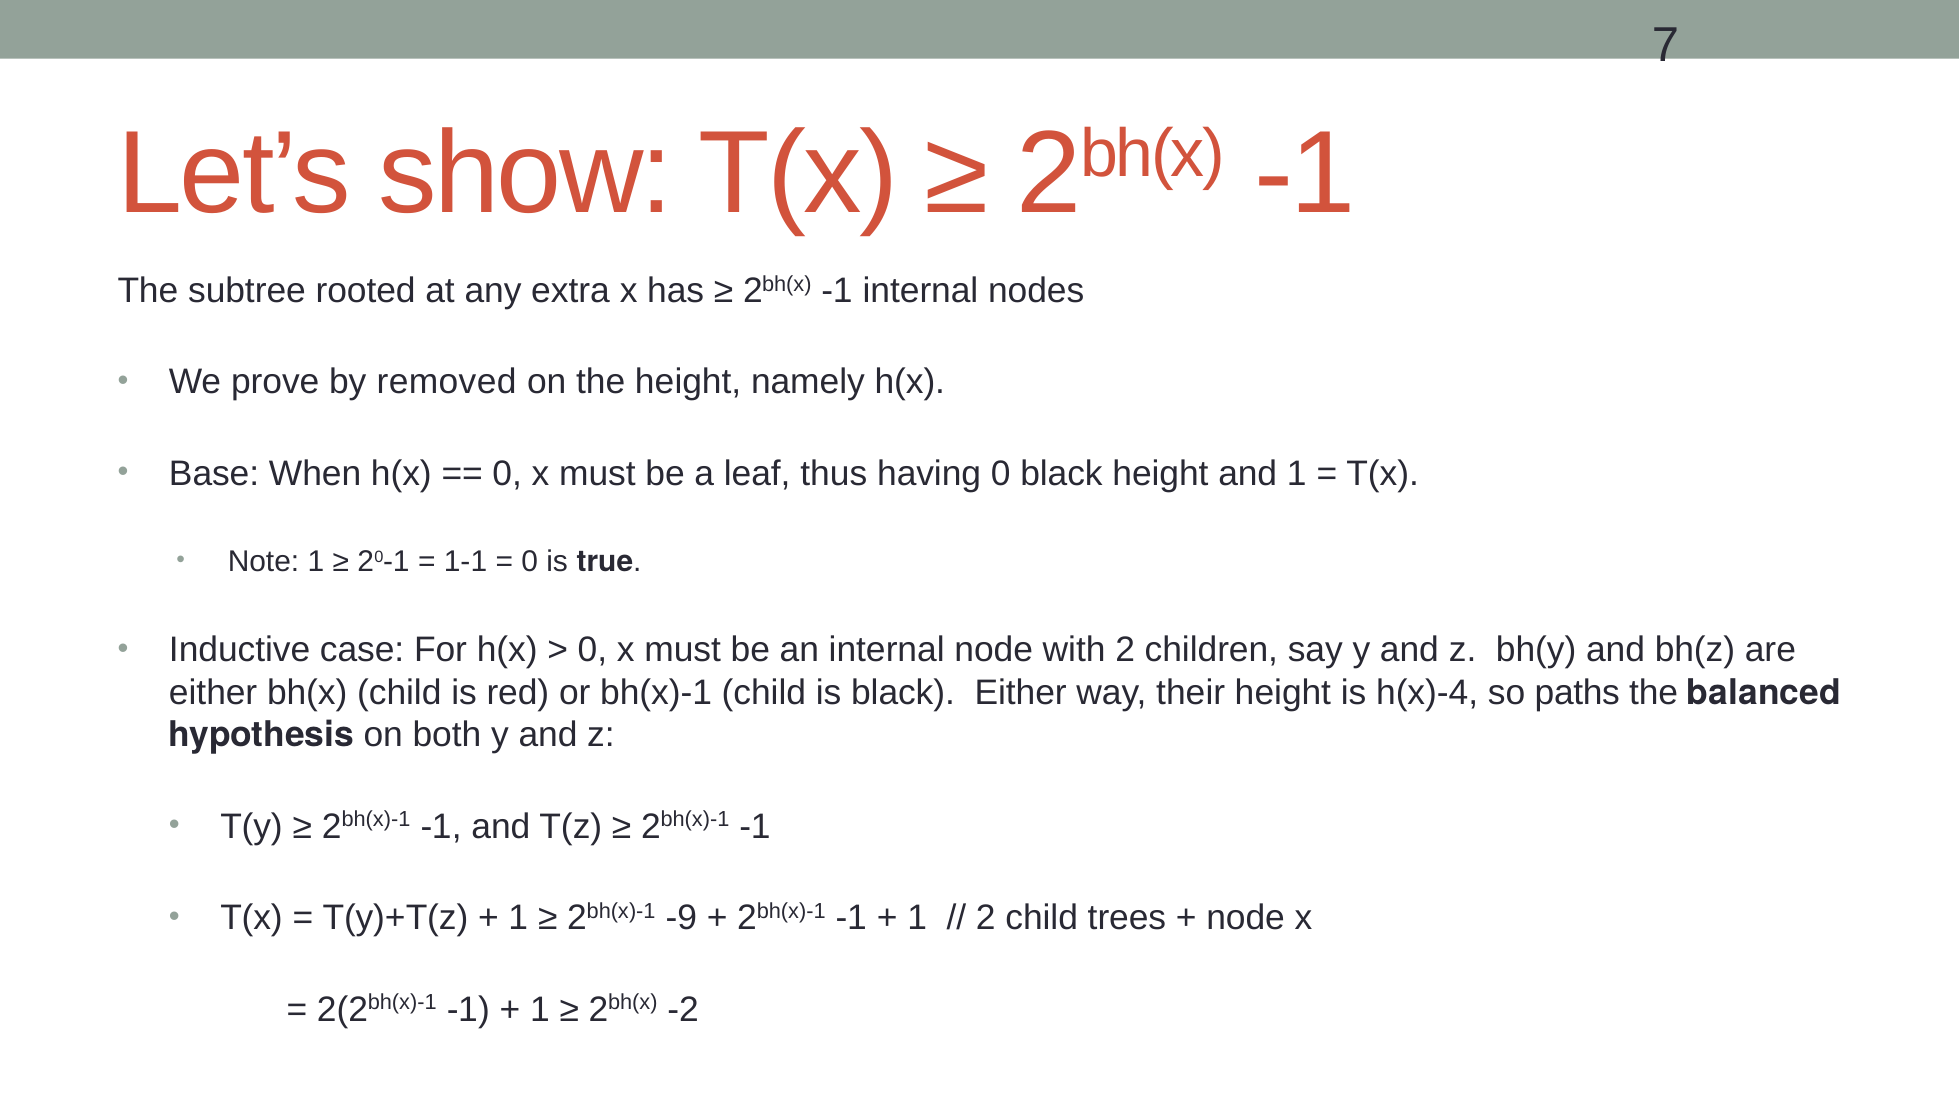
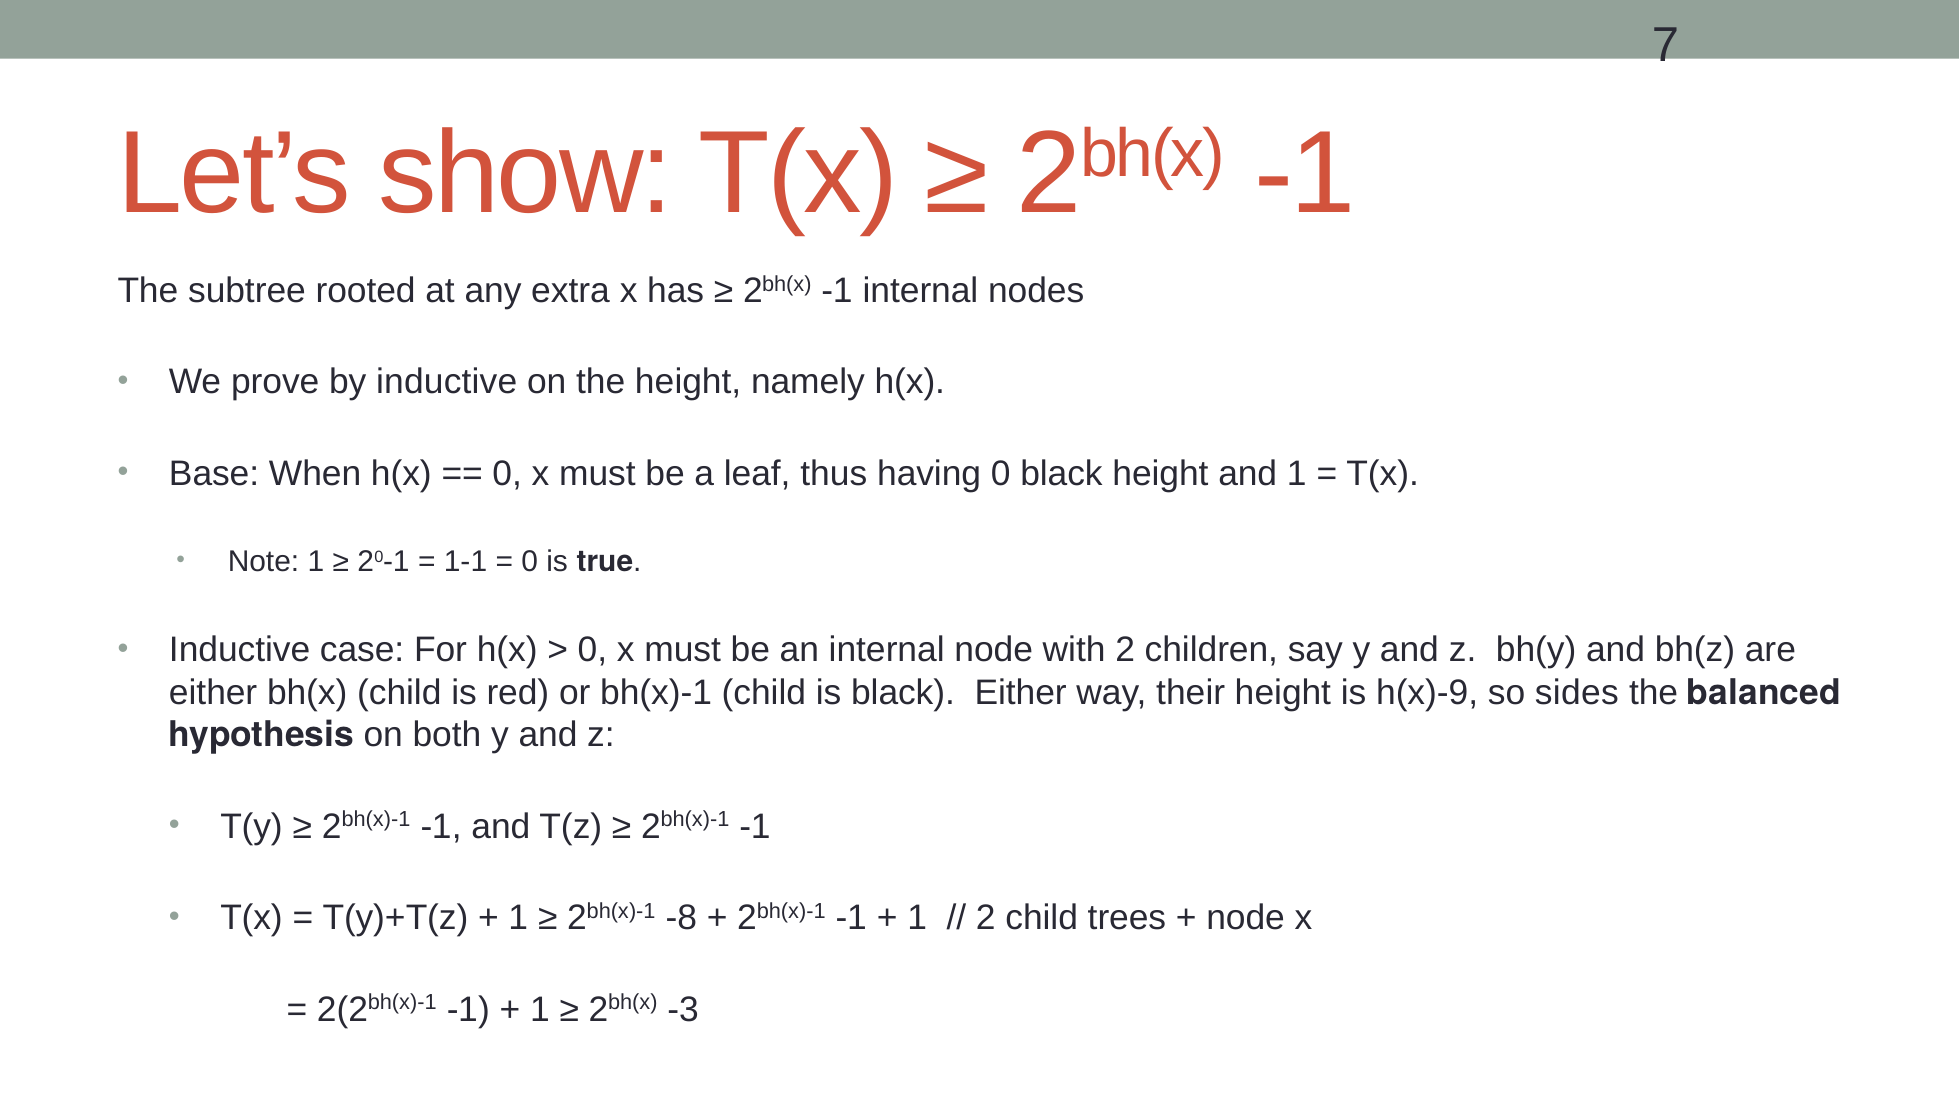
by removed: removed -> inductive (447, 382)
h(x)-4: h(x)-4 -> h(x)-9 (1427, 692)
paths: paths -> sides (1577, 692)
-9: -9 -> -8 (681, 918)
-2: -2 -> -3 (683, 1009)
